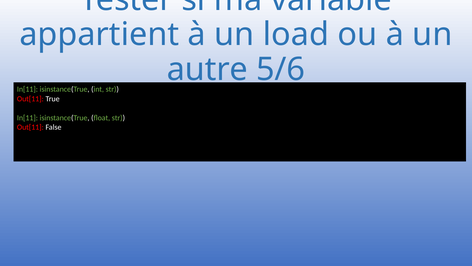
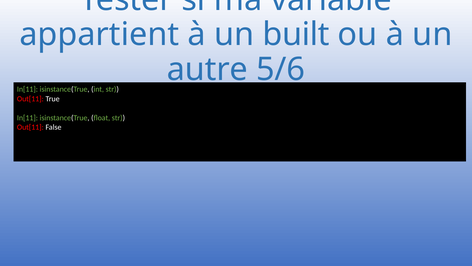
load: load -> built (296, 34)
